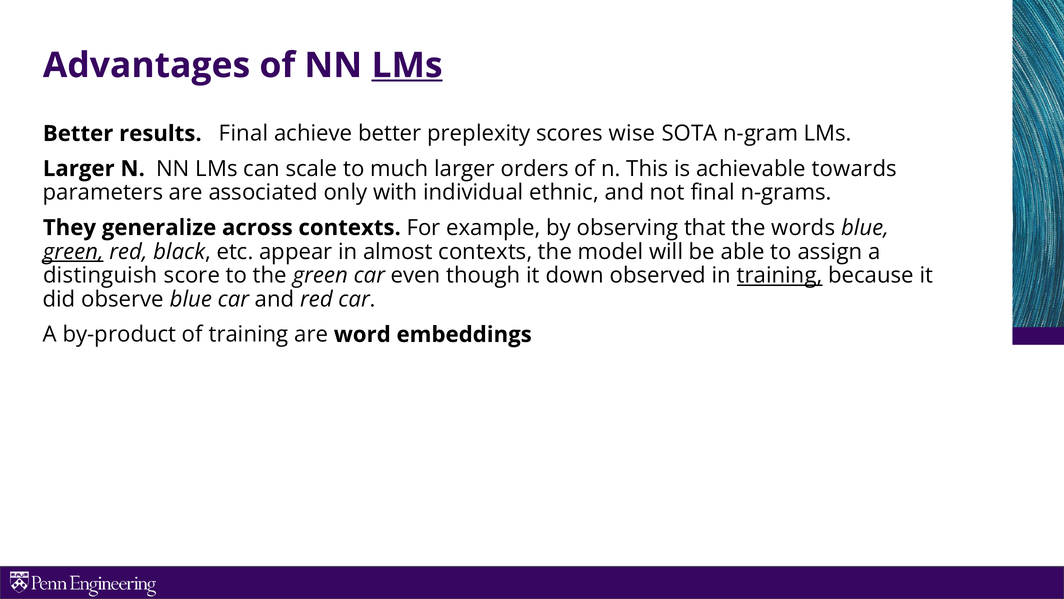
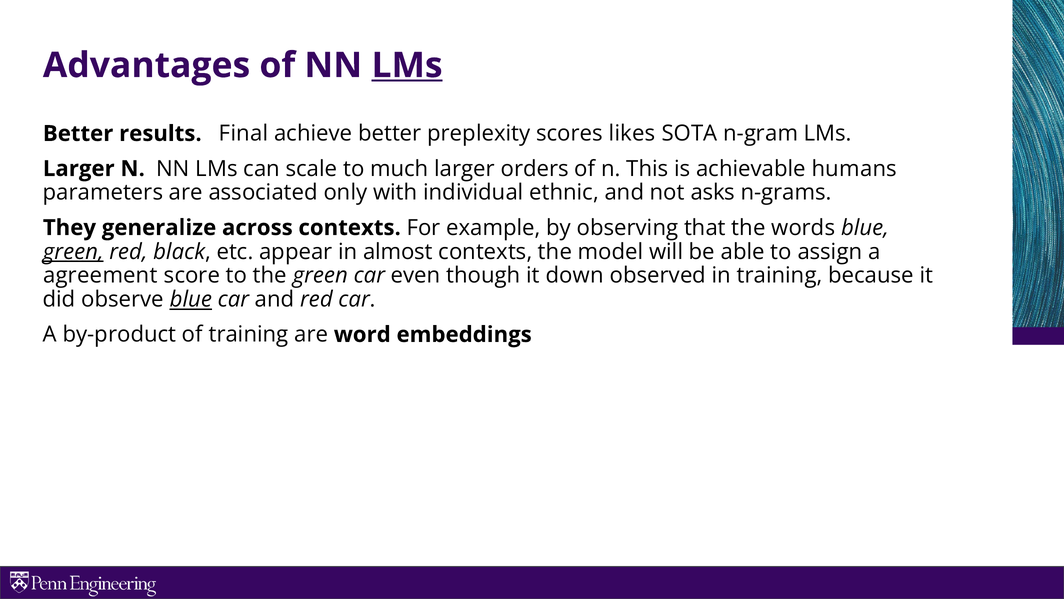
wise: wise -> likes (632, 134)
towards: towards -> humans (854, 169)
not final: final -> asks (713, 192)
distinguish: distinguish -> agreement (100, 275)
training underline: present -> none (780, 275)
blue underline: none -> present (191, 299)
